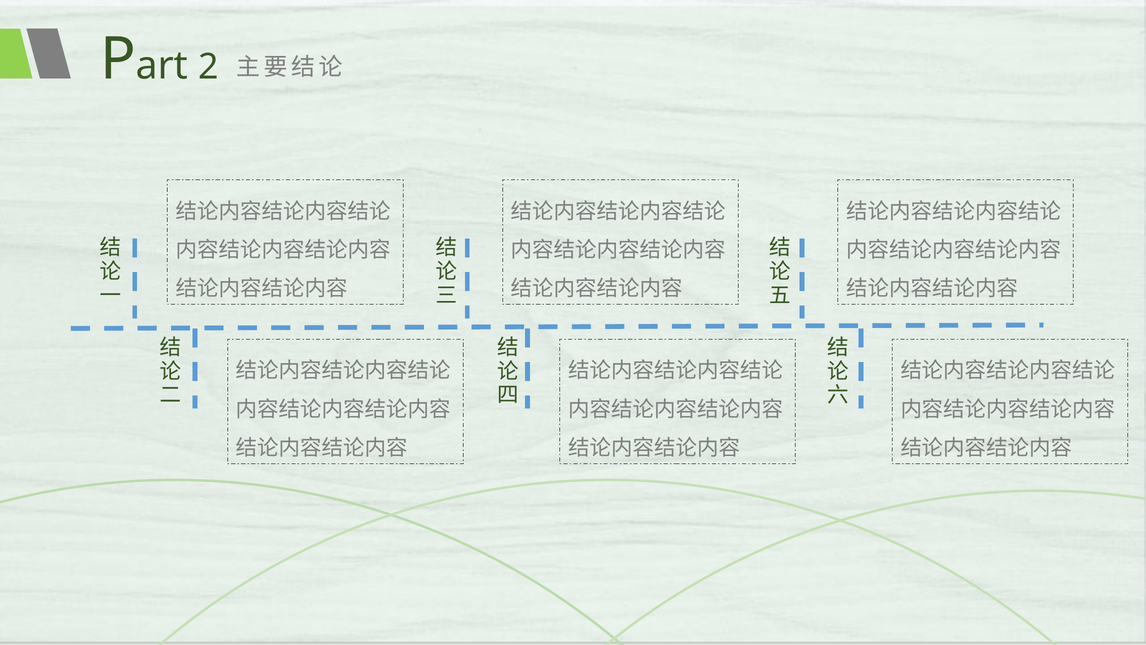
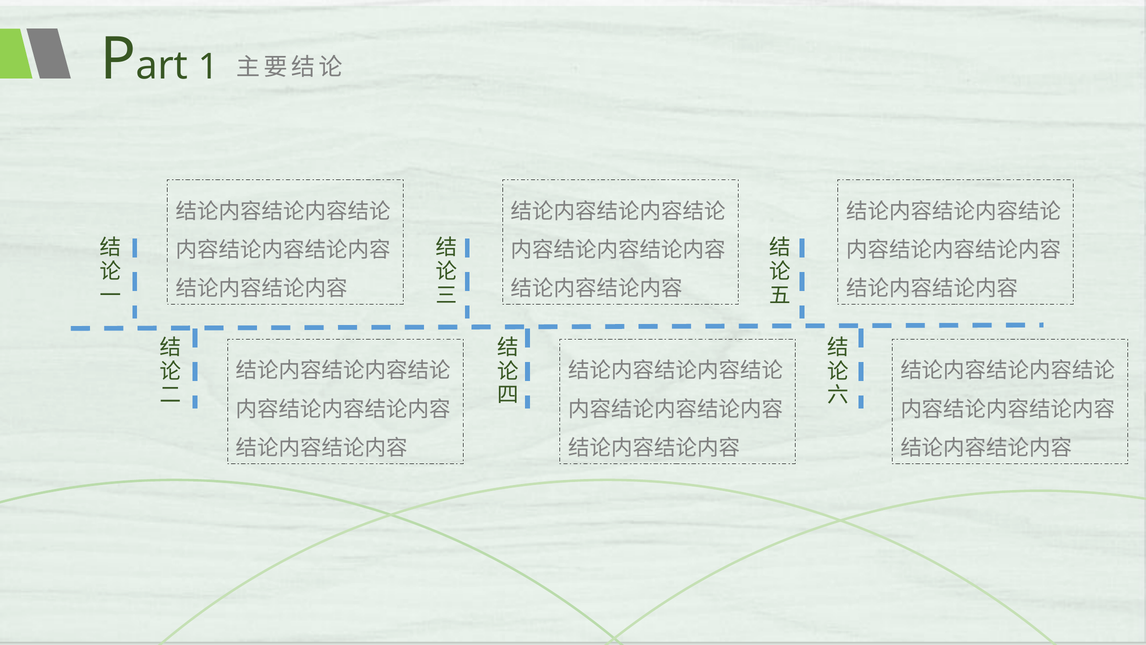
2: 2 -> 1 (209, 67)
